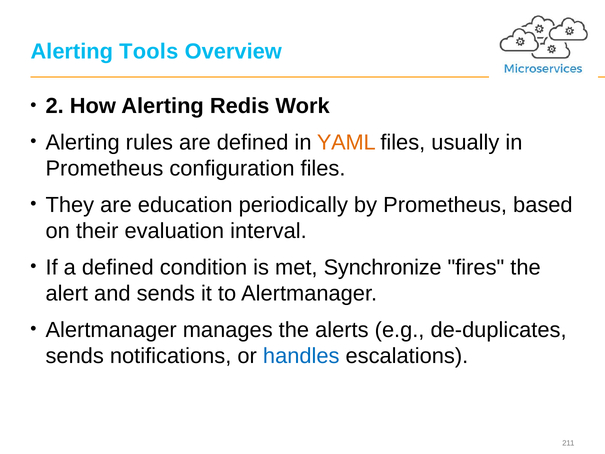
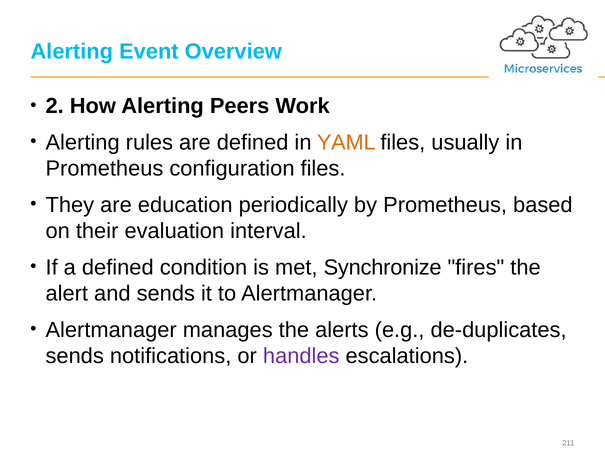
Tools: Tools -> Event (149, 52)
Redis: Redis -> Peers (240, 106)
handles colour: blue -> purple (301, 356)
